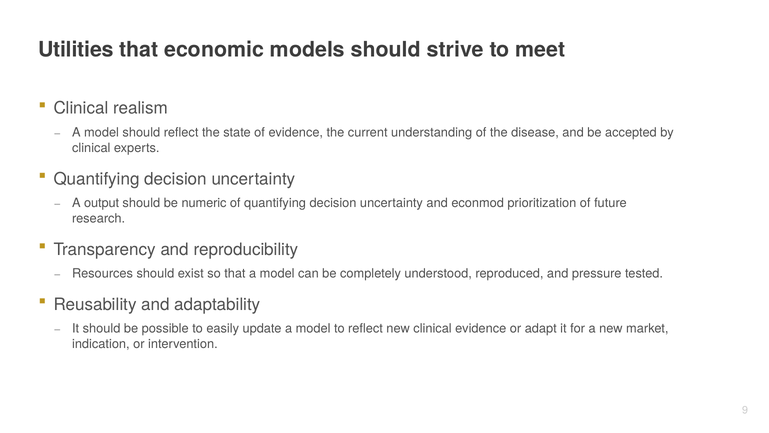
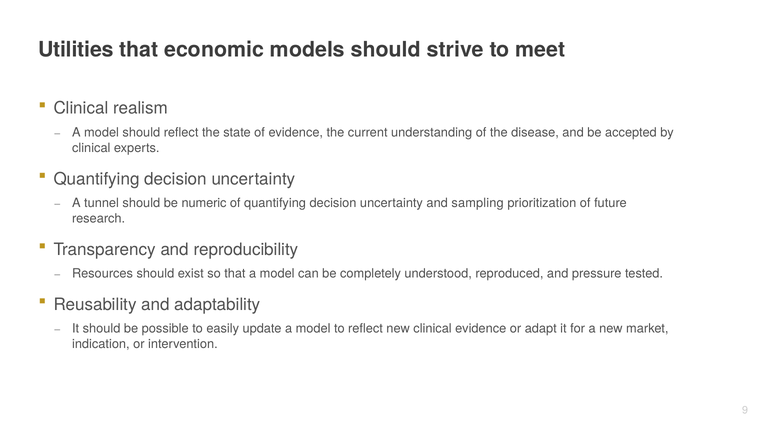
output: output -> tunnel (102, 203)
econmod: econmod -> sampling (478, 203)
